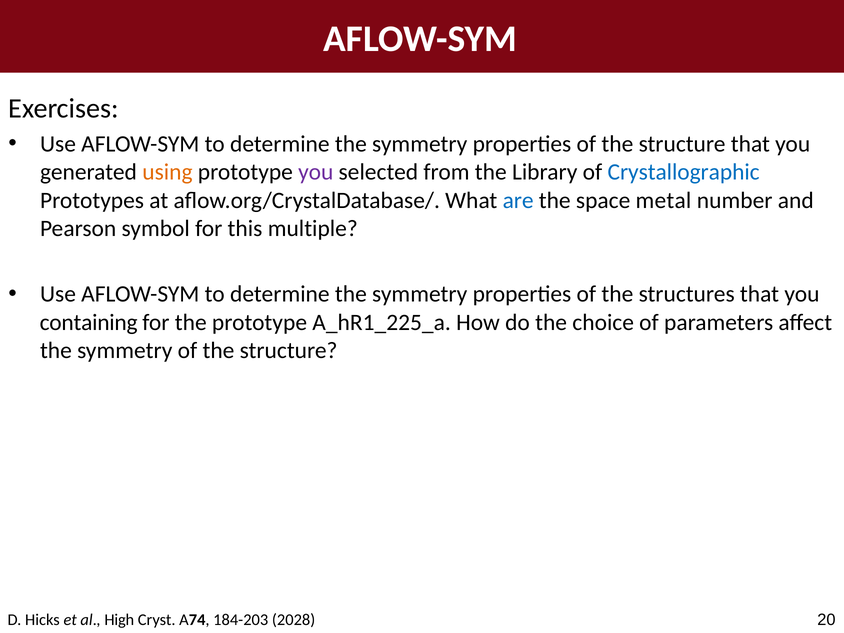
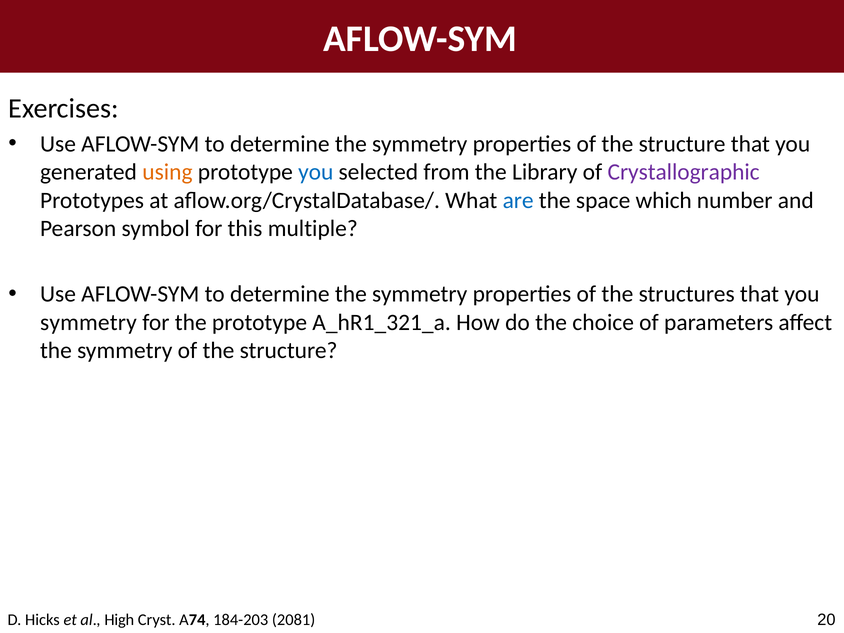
you colour: purple -> blue (316, 172)
Crystallographic colour: blue -> purple (684, 172)
metal: metal -> which (664, 200)
containing: containing -> symmetry (88, 322)
A_hR1_225_a: A_hR1_225_a -> A_hR1_321_a (382, 322)
2028: 2028 -> 2081 (294, 620)
